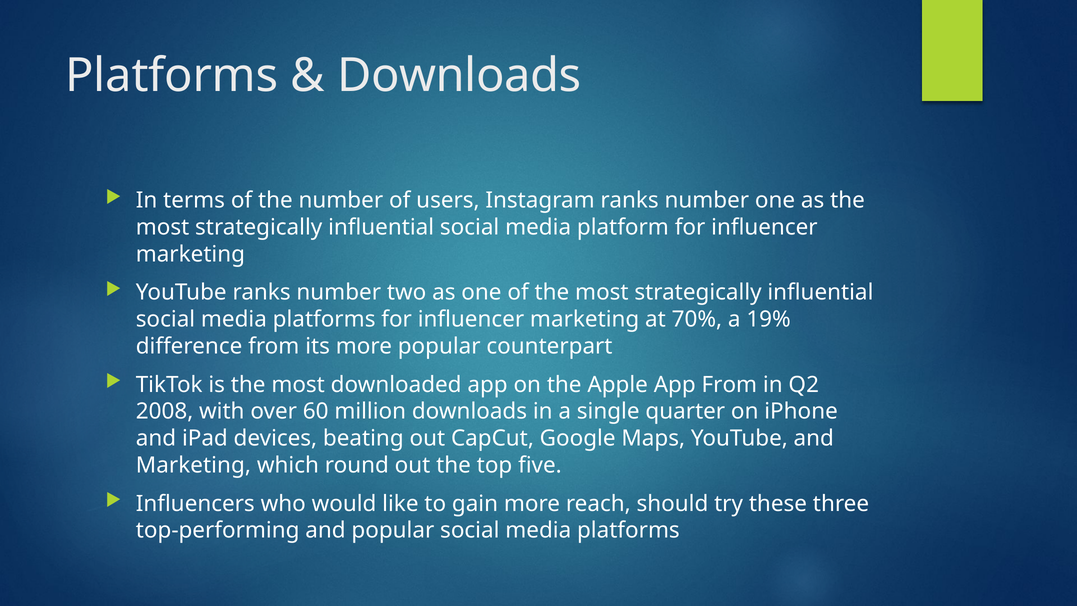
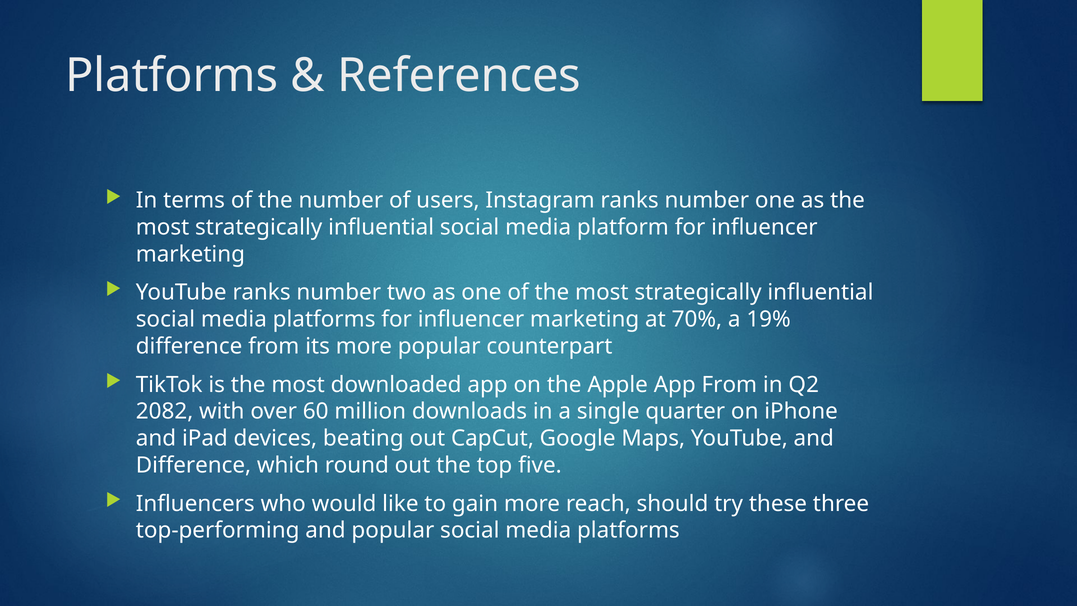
Downloads: Downloads -> References (459, 76)
2008: 2008 -> 2082 (165, 411)
Marketing: Marketing -> Difference (193, 465)
